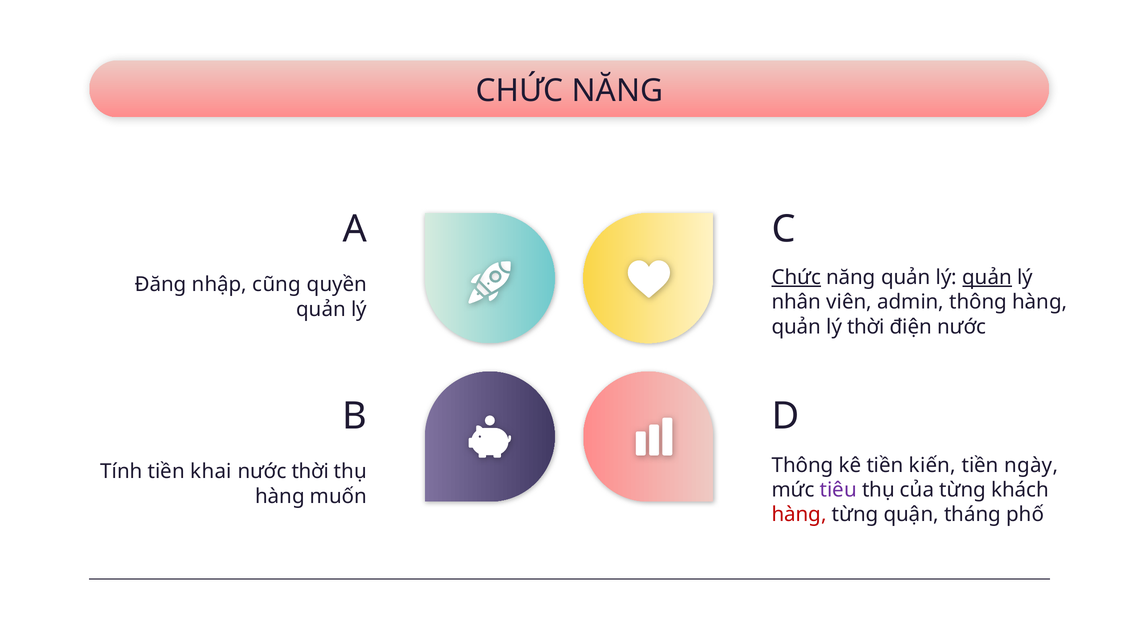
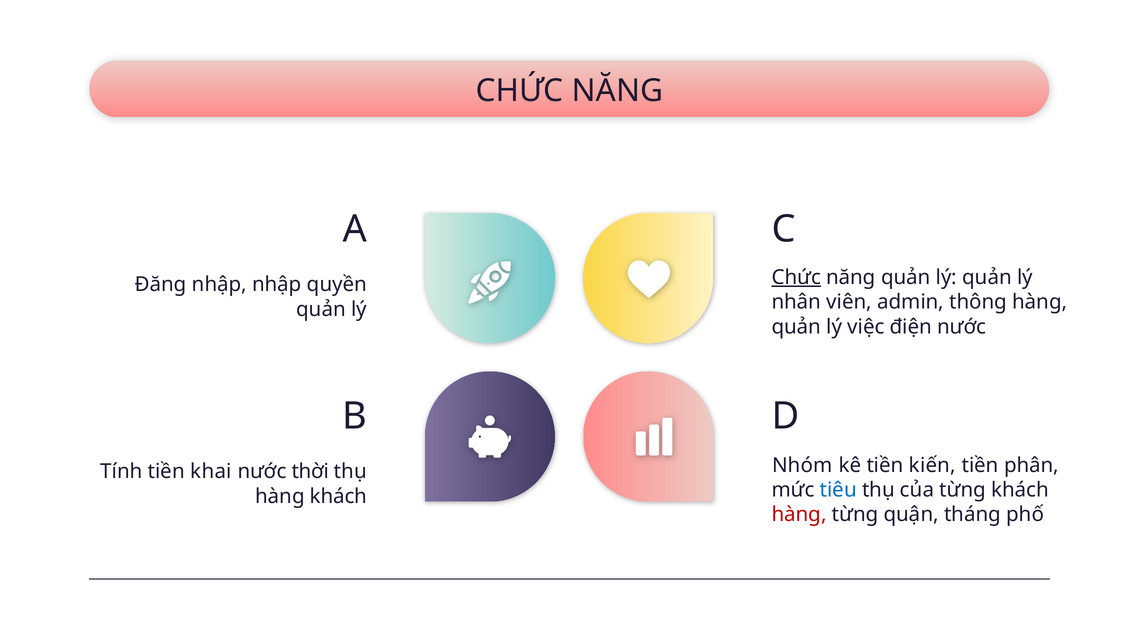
quản underline: present -> none (987, 277)
nhập cũng: cũng -> nhập (277, 284)
lý thời: thời -> việc (866, 327)
Thông: Thông -> Nhóm (802, 465)
ngày: ngày -> phân (1031, 465)
tiêu colour: purple -> blue (838, 490)
hàng muốn: muốn -> khách (338, 496)
